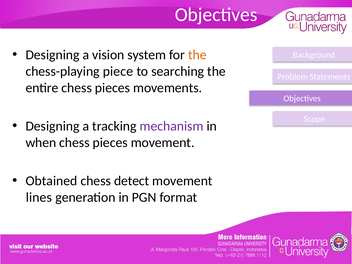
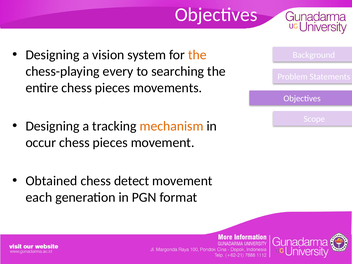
piece: piece -> every (118, 71)
mechanism colour: purple -> orange (172, 126)
when: when -> occur (41, 143)
lines: lines -> each (39, 197)
